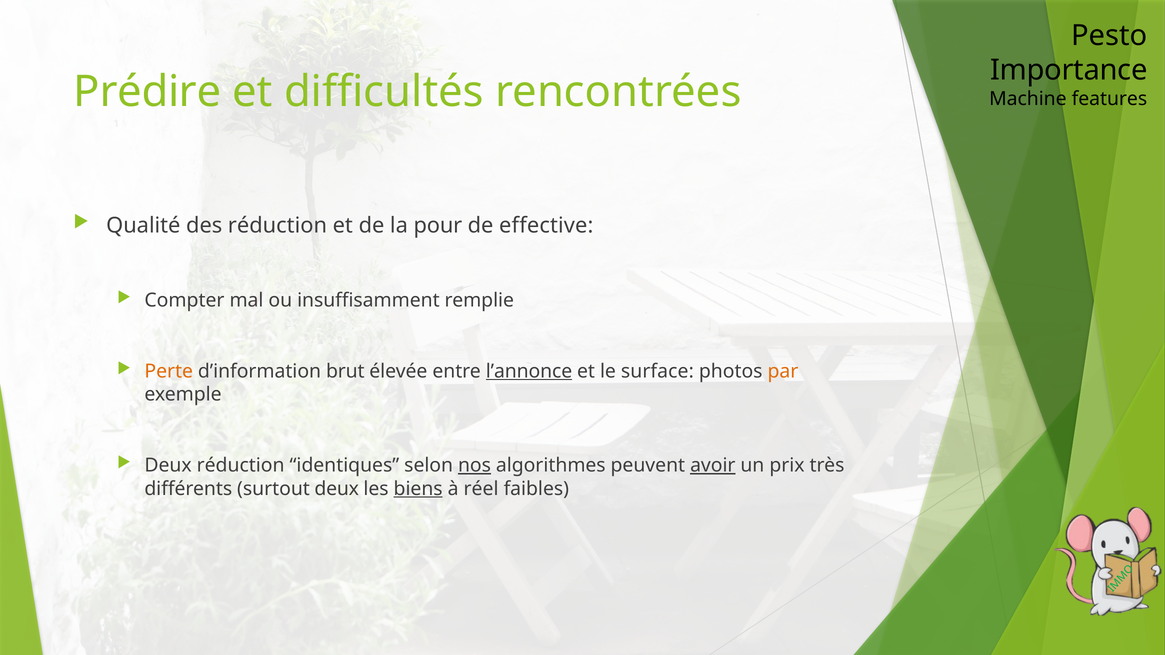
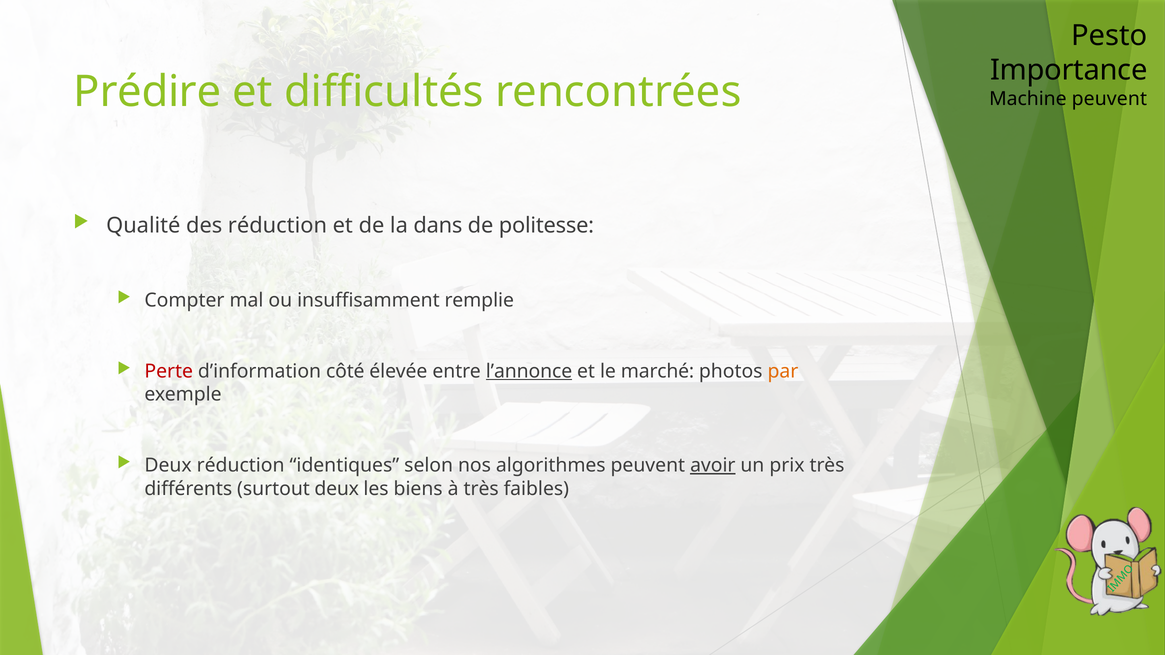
Machine features: features -> peuvent (1109, 99)
pour: pour -> dans (438, 225)
effective: effective -> politesse (546, 225)
Perte colour: orange -> red (169, 371)
brut: brut -> côté (345, 371)
surface: surface -> marché (658, 371)
nos underline: present -> none (475, 466)
biens underline: present -> none (418, 489)
à réel: réel -> très (481, 489)
